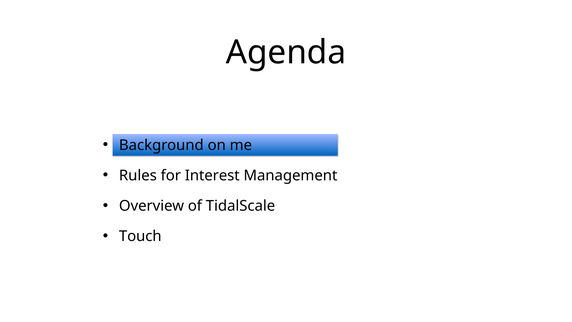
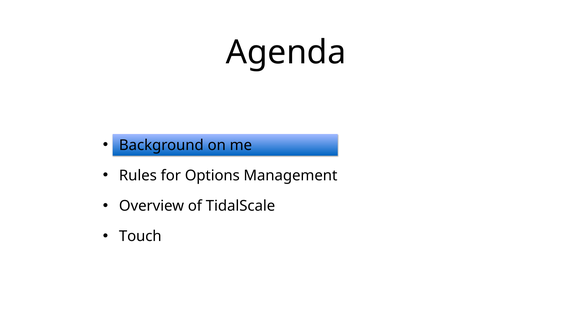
Interest: Interest -> Options (212, 175)
